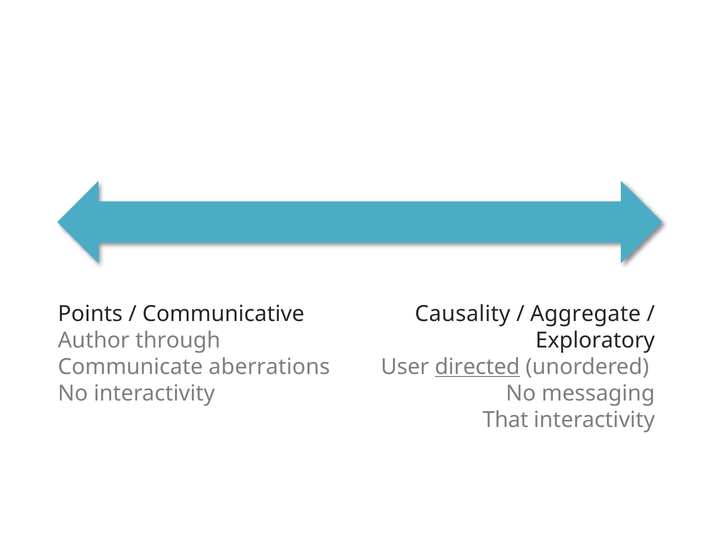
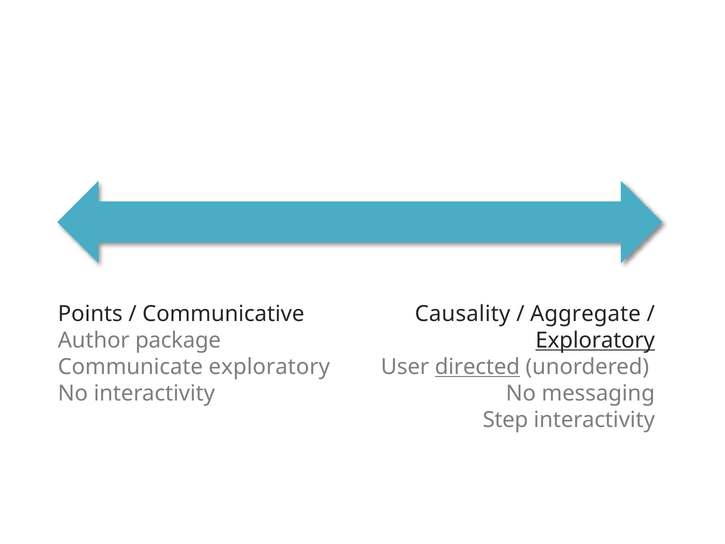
through: through -> package (178, 340)
Exploratory underline: none -> present (595, 340)
Communicate aberrations: aberrations -> exploratory (269, 367)
That: That -> Step (505, 420)
